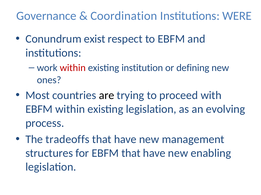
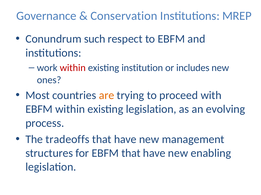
Coordination: Coordination -> Conservation (124, 16)
WERE: WERE -> MREP (237, 16)
exist: exist -> such (95, 39)
defining: defining -> includes (193, 68)
are colour: black -> orange (107, 96)
